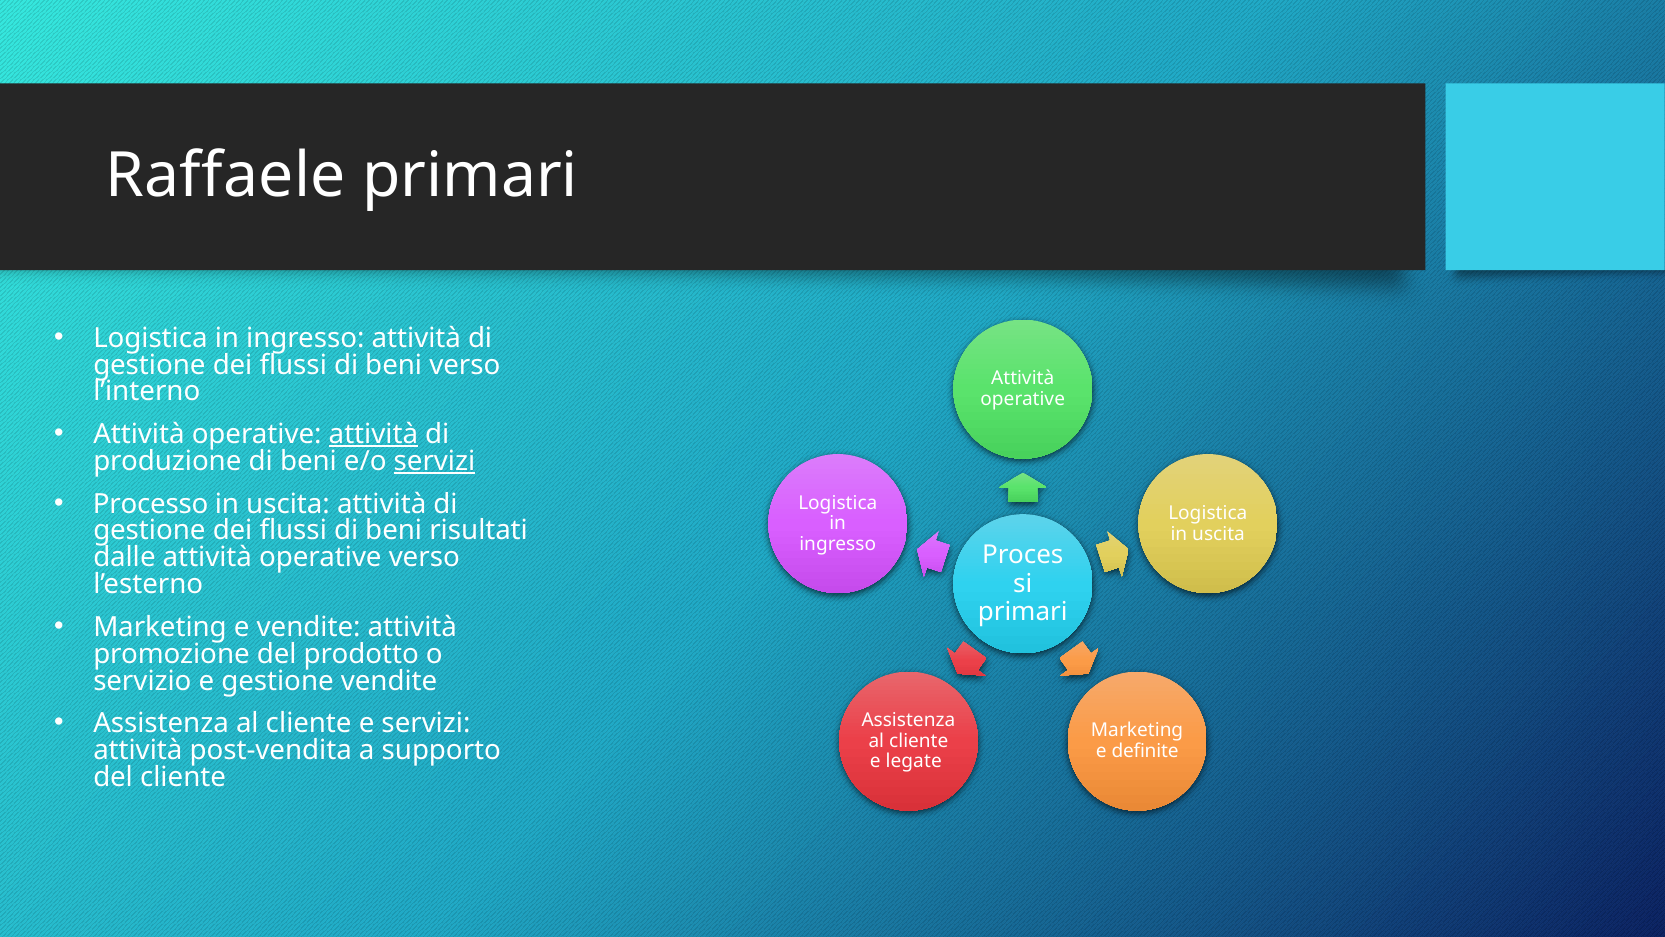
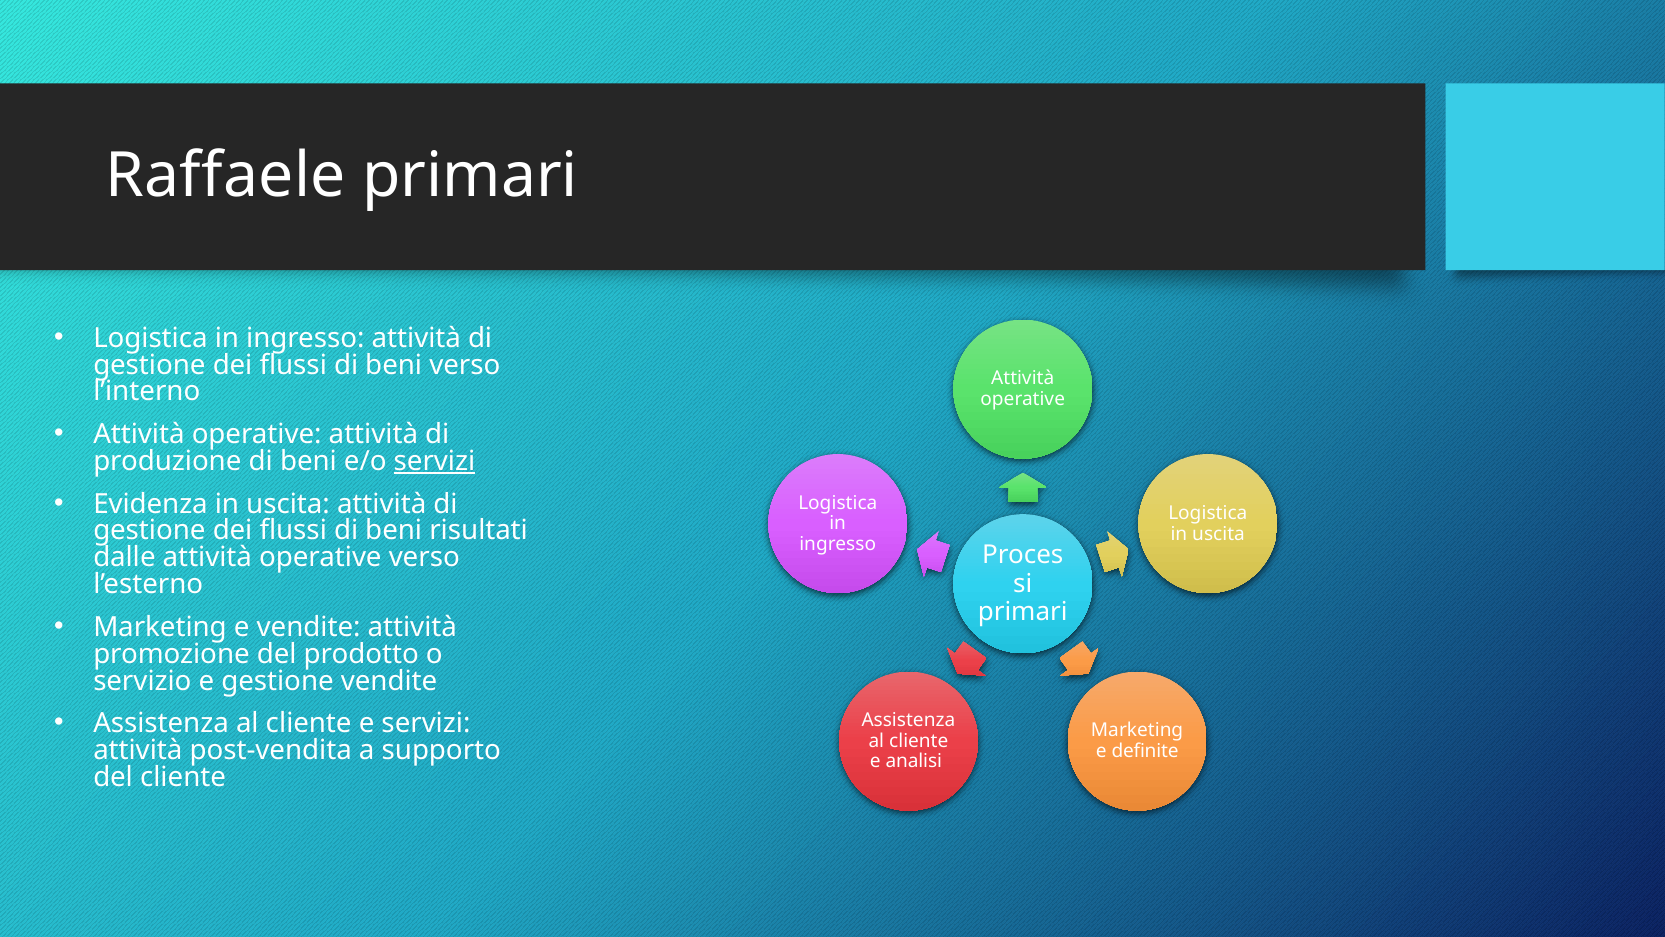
attività underline: present -> none (373, 434)
Processo: Processo -> Evidenza (151, 504)
legate: legate -> analisi (914, 761)
